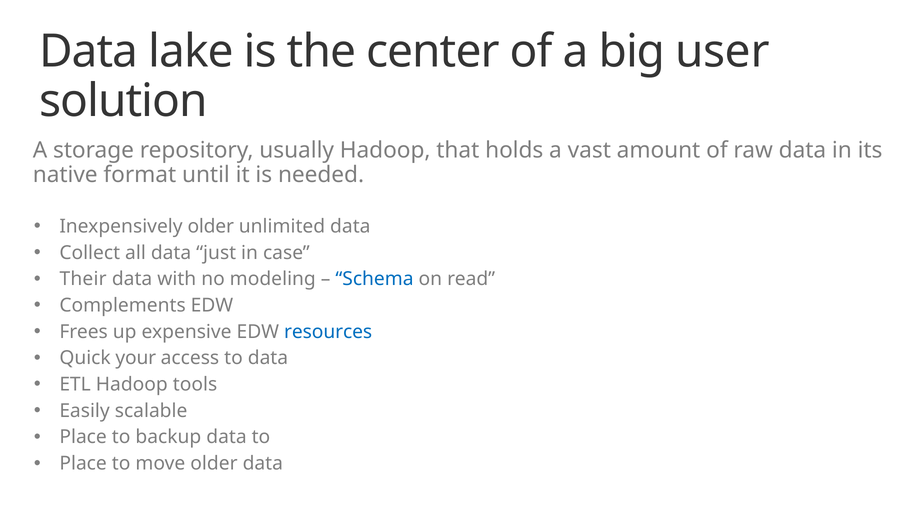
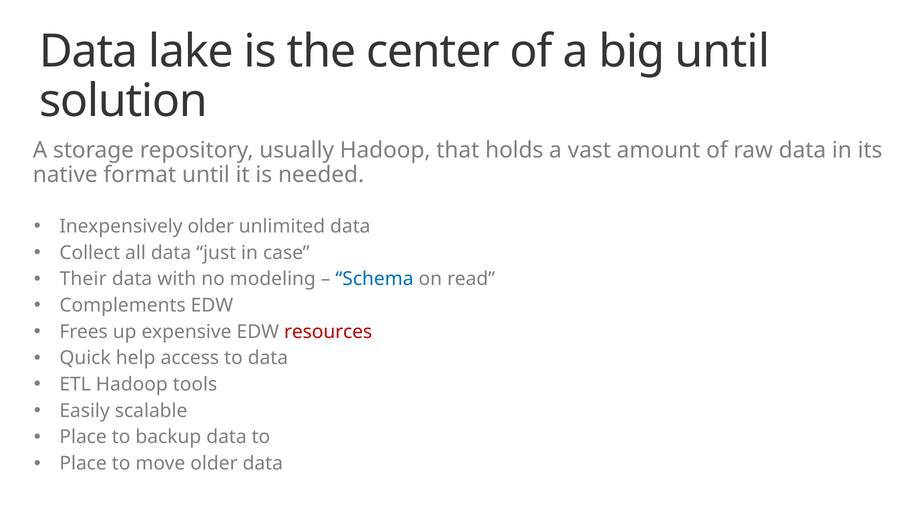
big user: user -> until (722, 52)
resources colour: blue -> red (328, 332)
your: your -> help (136, 358)
